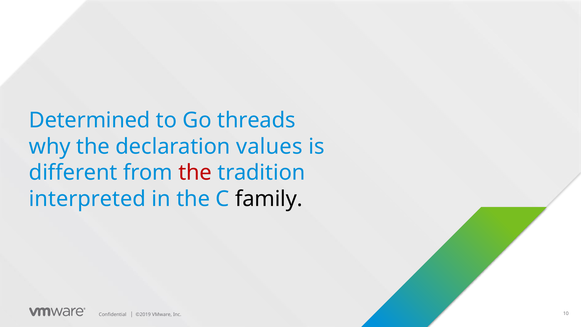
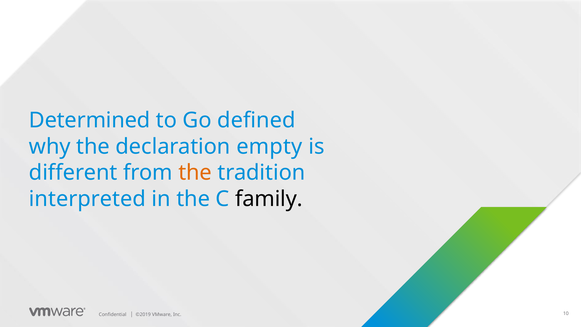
threads: threads -> defined (256, 120)
values: values -> empty (269, 146)
the colour: red -> orange (195, 173)
